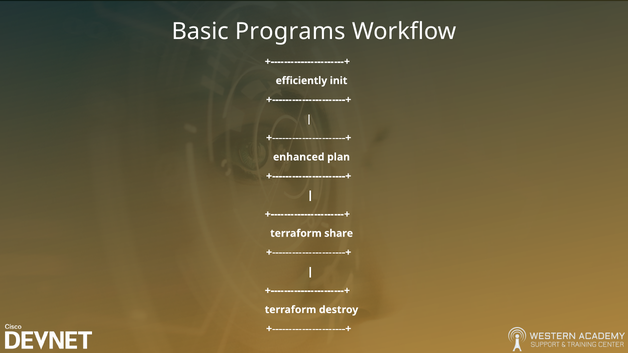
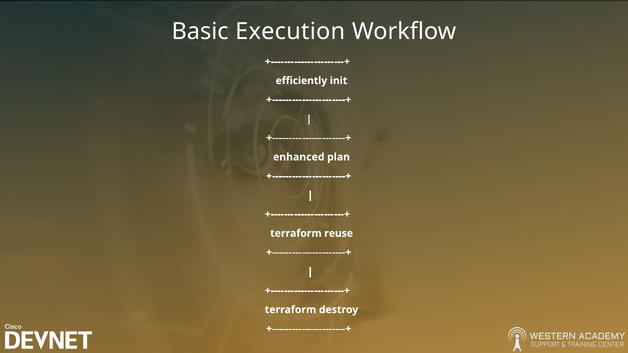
Programs: Programs -> Execution (290, 32)
share: share -> reuse (339, 233)
